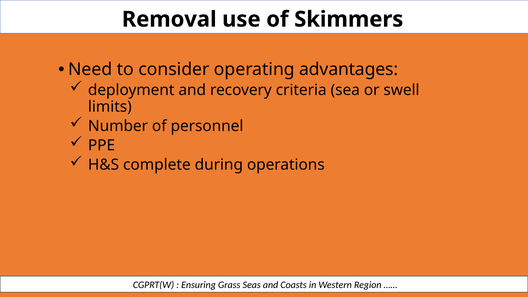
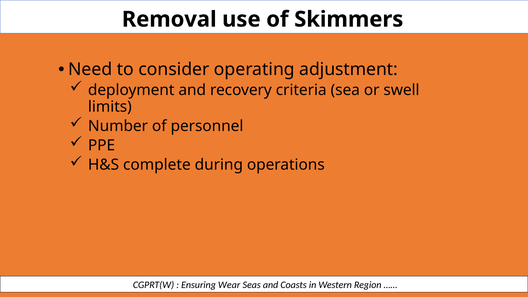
advantages: advantages -> adjustment (349, 70)
Grass: Grass -> Wear (229, 285)
